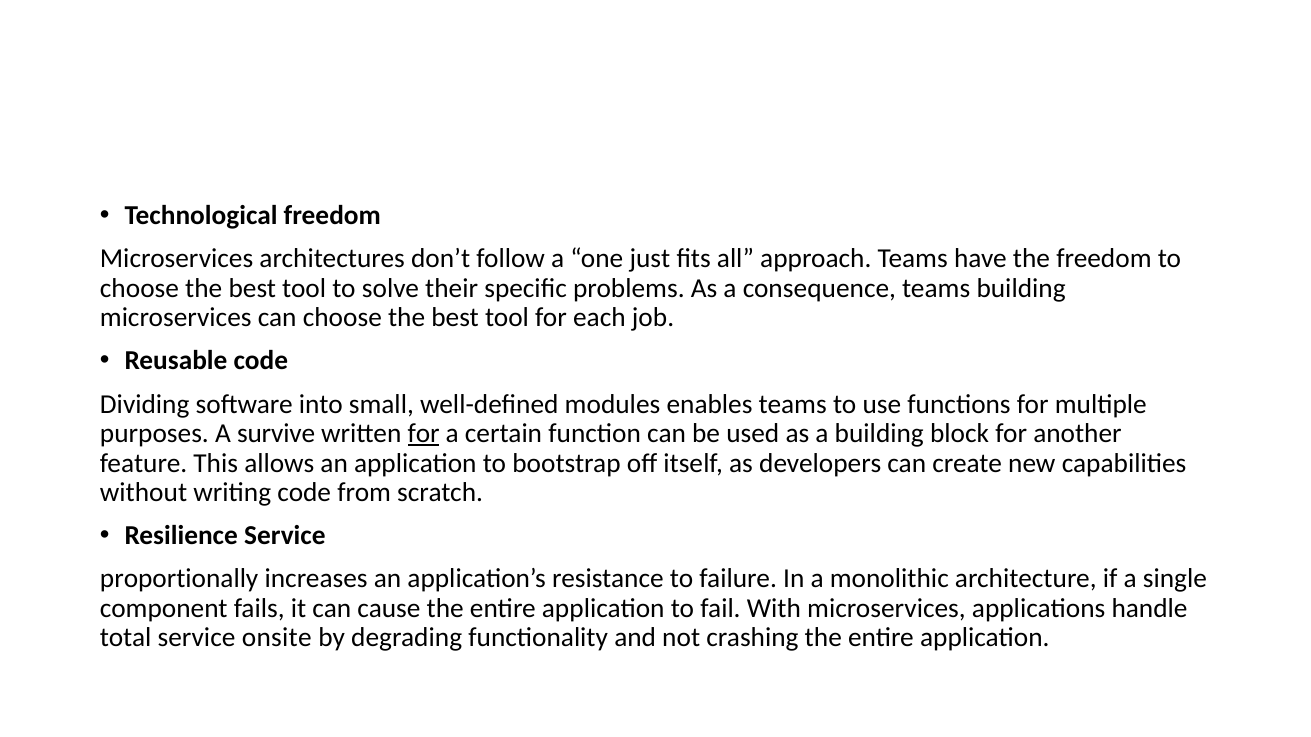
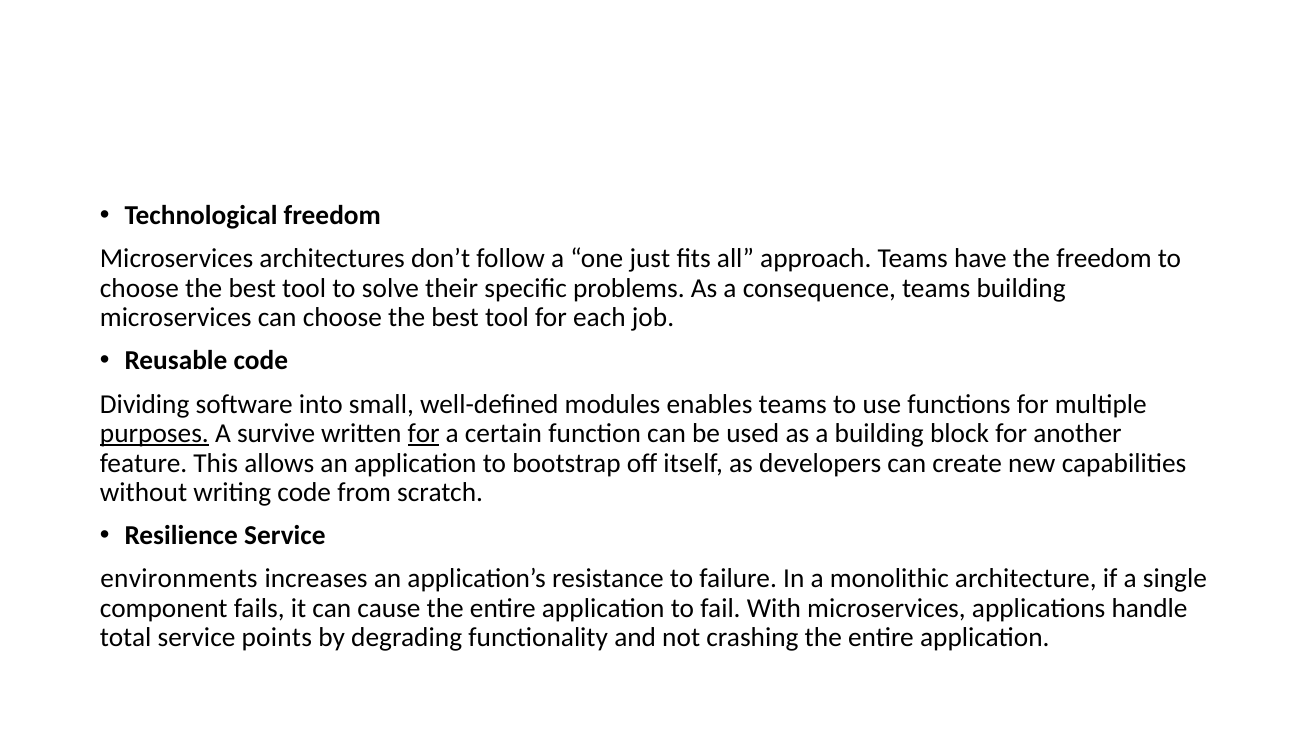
purposes underline: none -> present (154, 434)
proportionally: proportionally -> environments (179, 579)
onsite: onsite -> points (277, 638)
